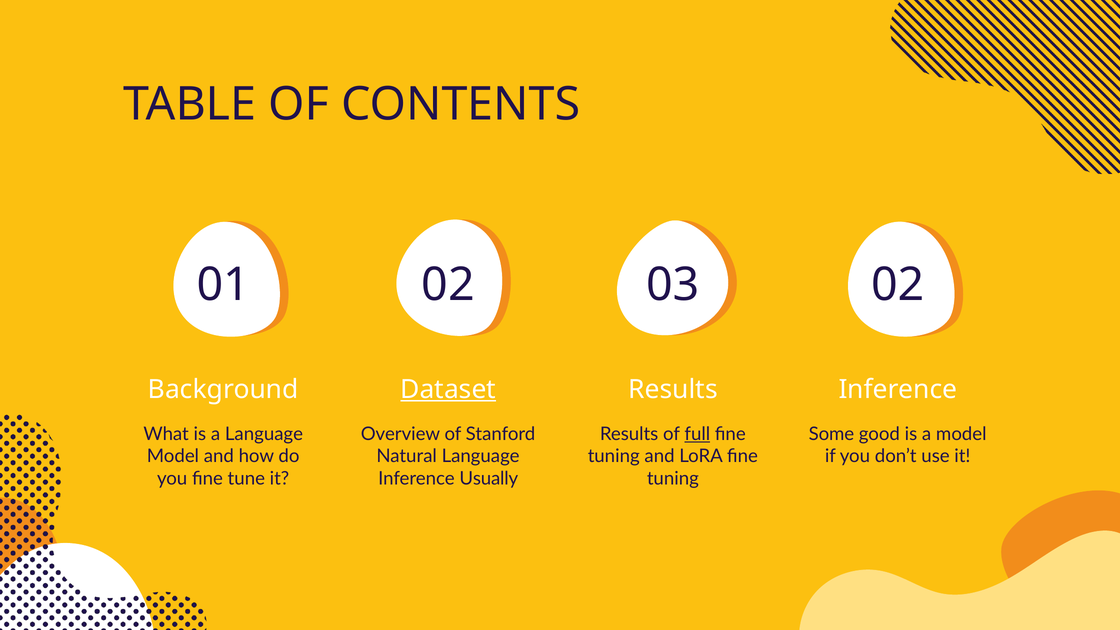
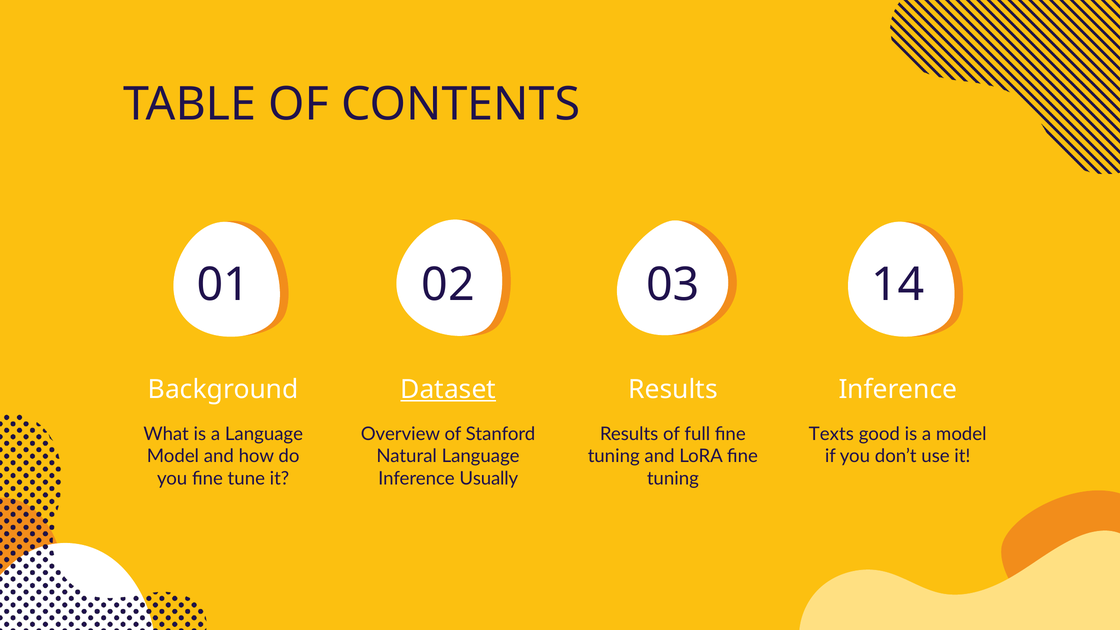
01 02: 02 -> 14 (898, 285)
full underline: present -> none (697, 434)
Some: Some -> Texts (831, 434)
